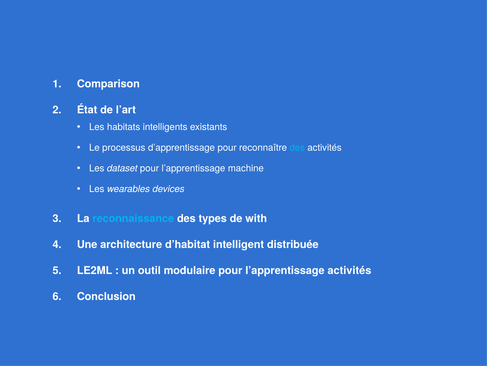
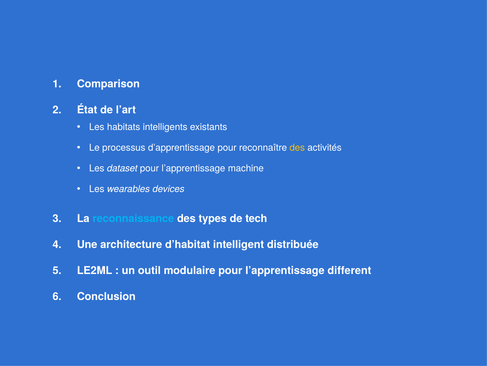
des colour: light blue -> yellow (297, 147)
with: with -> tech (256, 218)
l’apprentissage activités: activités -> different (349, 270)
